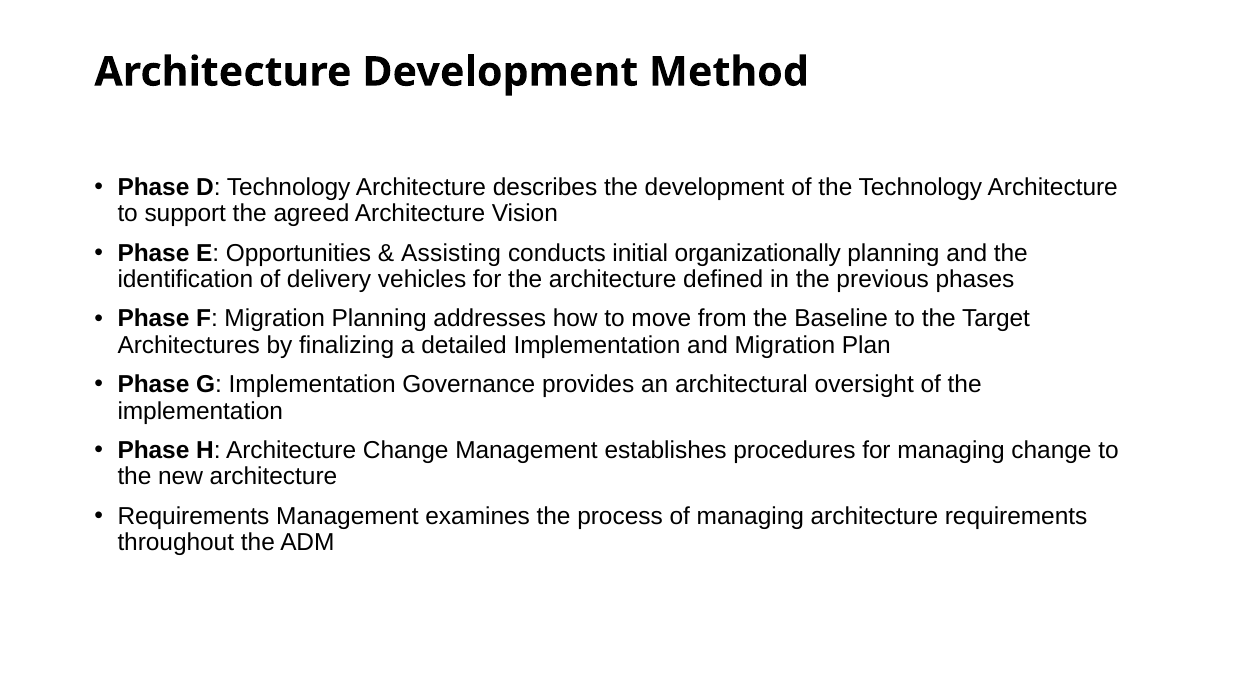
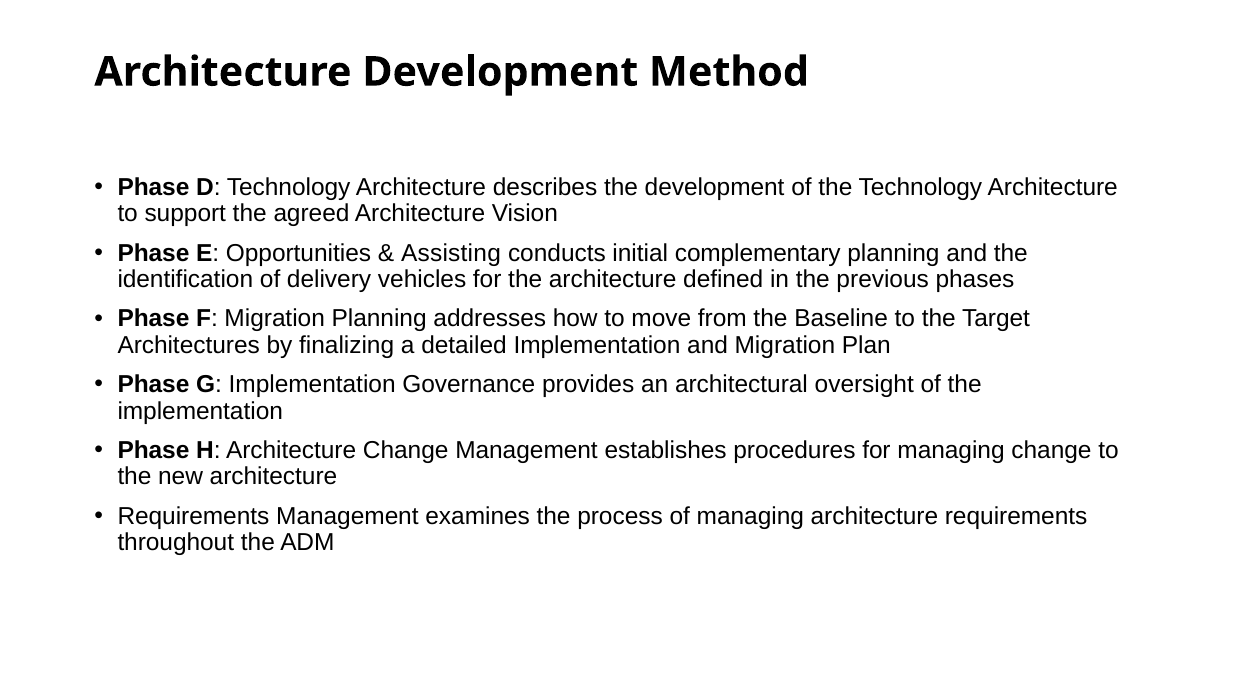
organizationally: organizationally -> complementary (758, 253)
